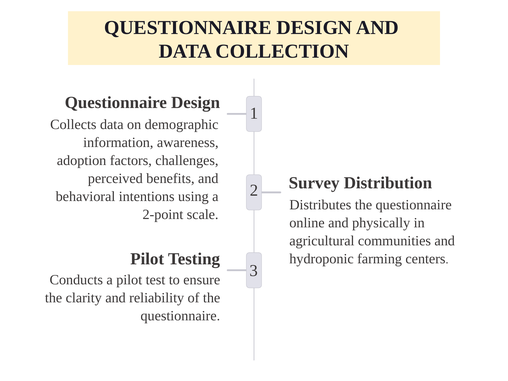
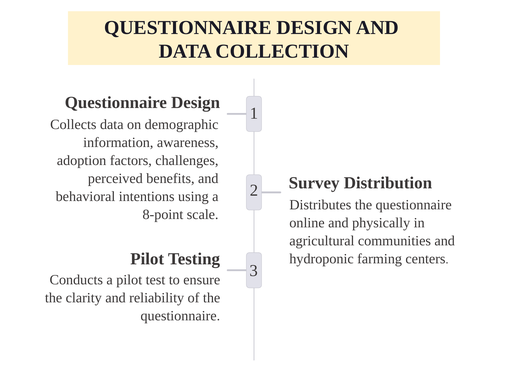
2-point: 2-point -> 8-point (163, 214)
